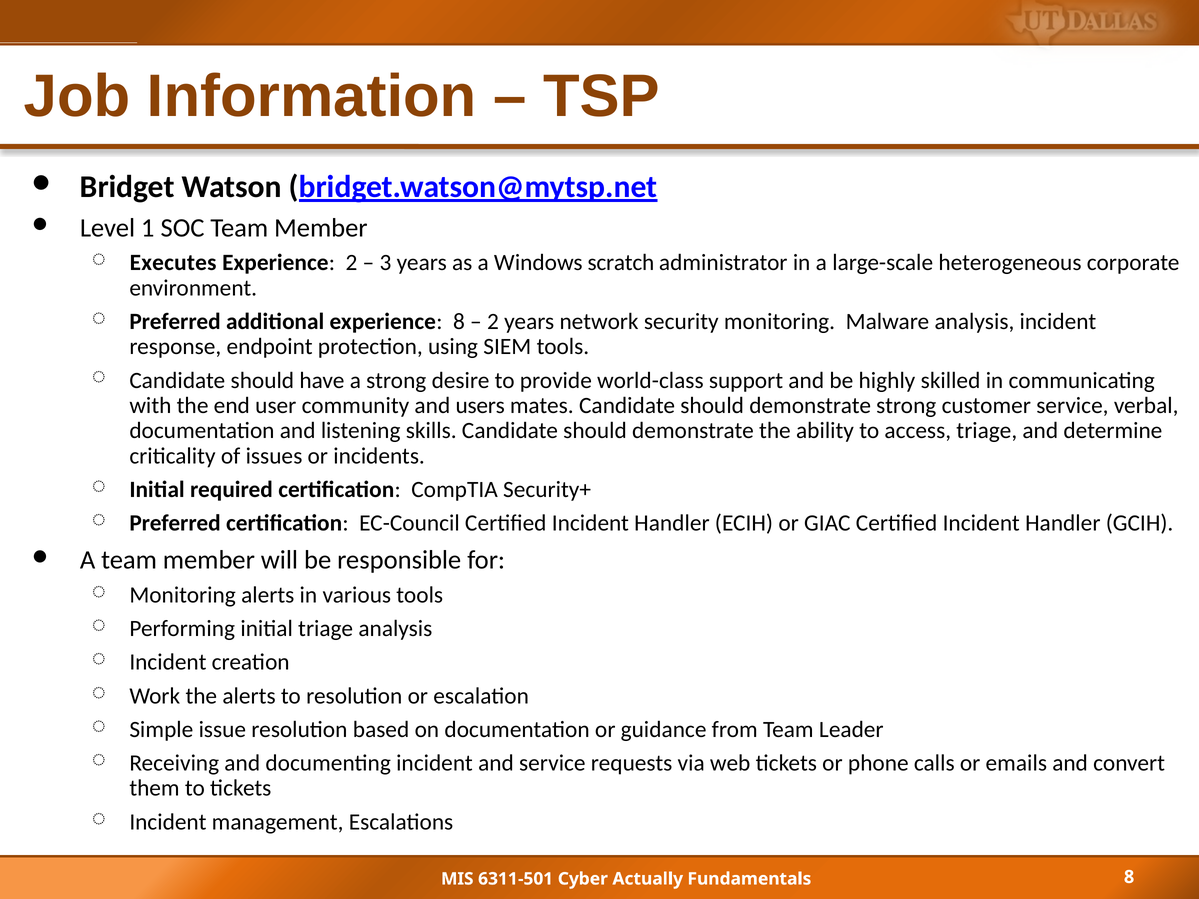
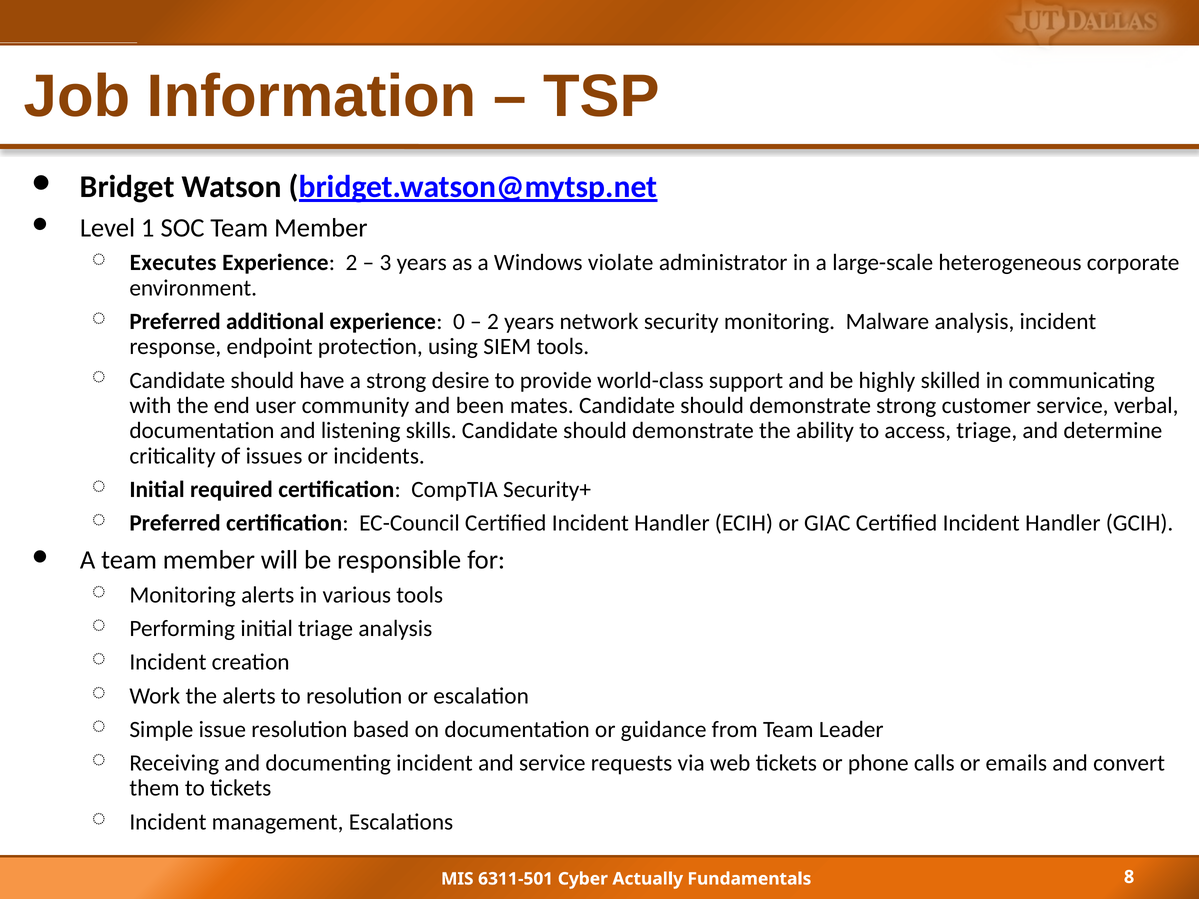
scratch: scratch -> violate (621, 263)
experience 8: 8 -> 0 (459, 322)
users: users -> been (480, 406)
